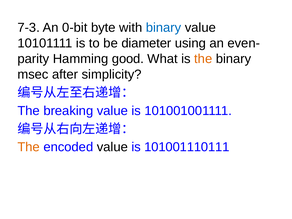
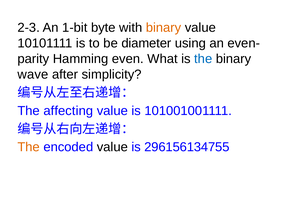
7-3: 7-3 -> 2-3 (29, 28)
0-bit: 0-bit -> 1-bit (75, 28)
binary colour: blue -> orange (164, 28)
good: good -> even (128, 59)
the colour: orange -> blue (203, 59)
msec: msec -> wave (33, 74)
breaking: breaking -> affecting (68, 111)
101001110111: 101001110111 -> 296156134755 (187, 147)
